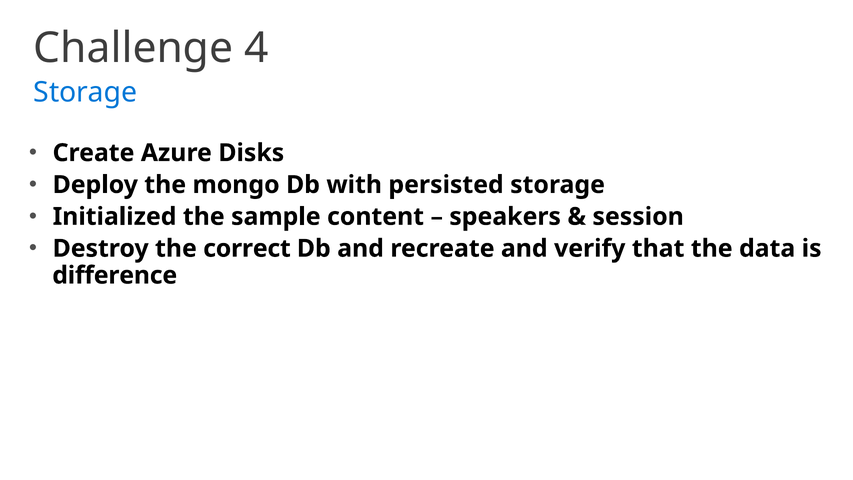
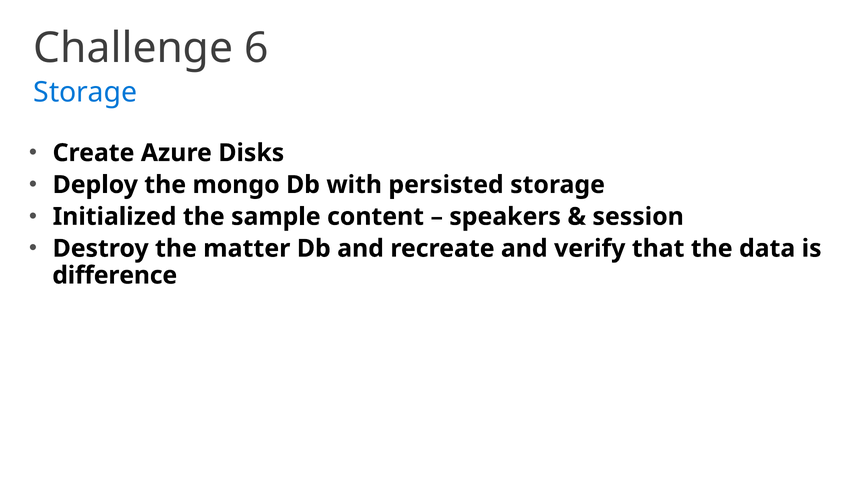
4: 4 -> 6 (256, 48)
correct: correct -> matter (247, 248)
